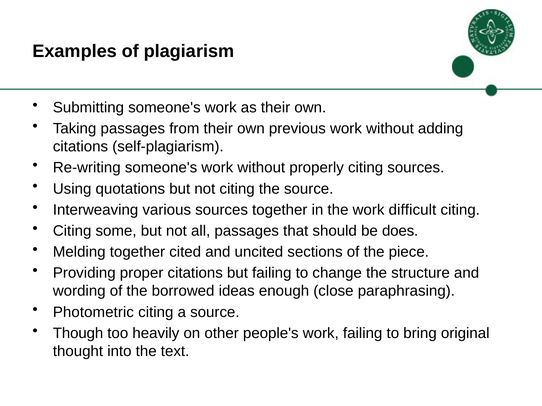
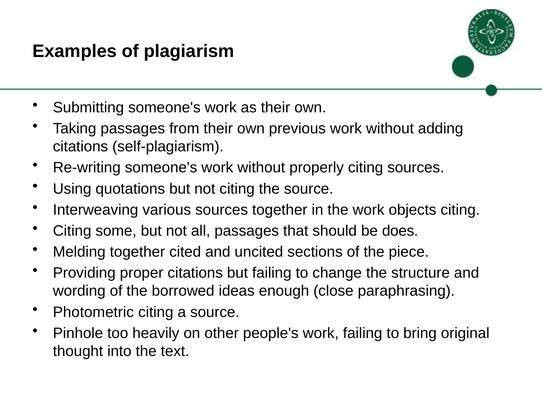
difficult: difficult -> objects (413, 210)
Though: Though -> Pinhole (78, 334)
